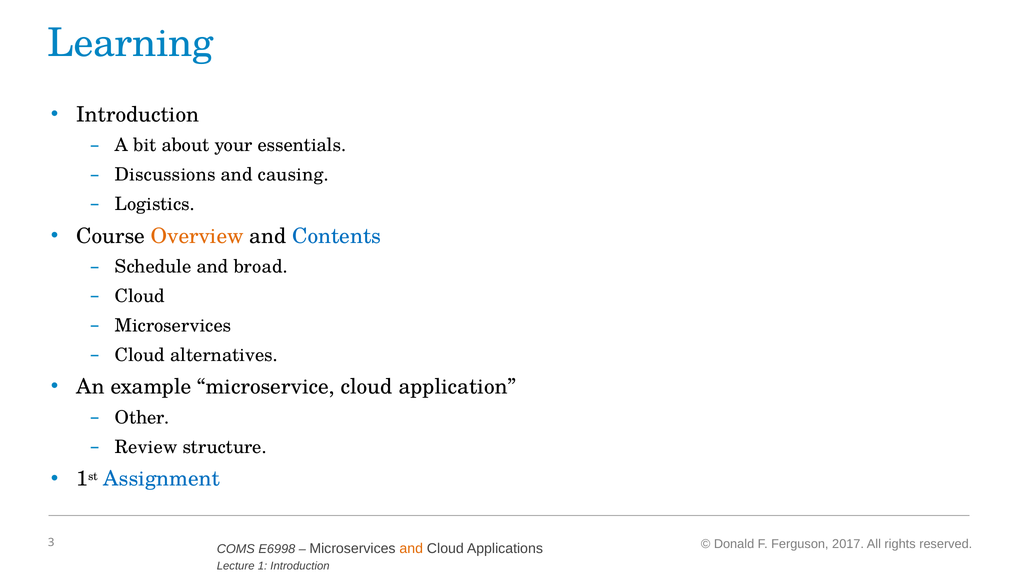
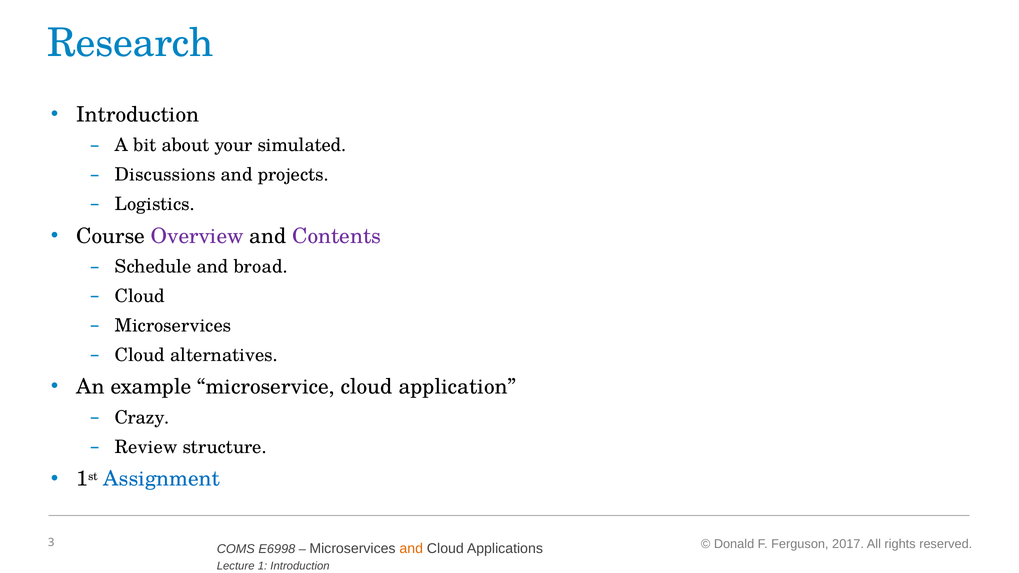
Learning: Learning -> Research (130, 43)
essentials: essentials -> simulated (302, 145)
causing: causing -> projects (293, 175)
Overview colour: orange -> purple (197, 236)
Contents colour: blue -> purple (337, 236)
Other: Other -> Crazy (142, 418)
